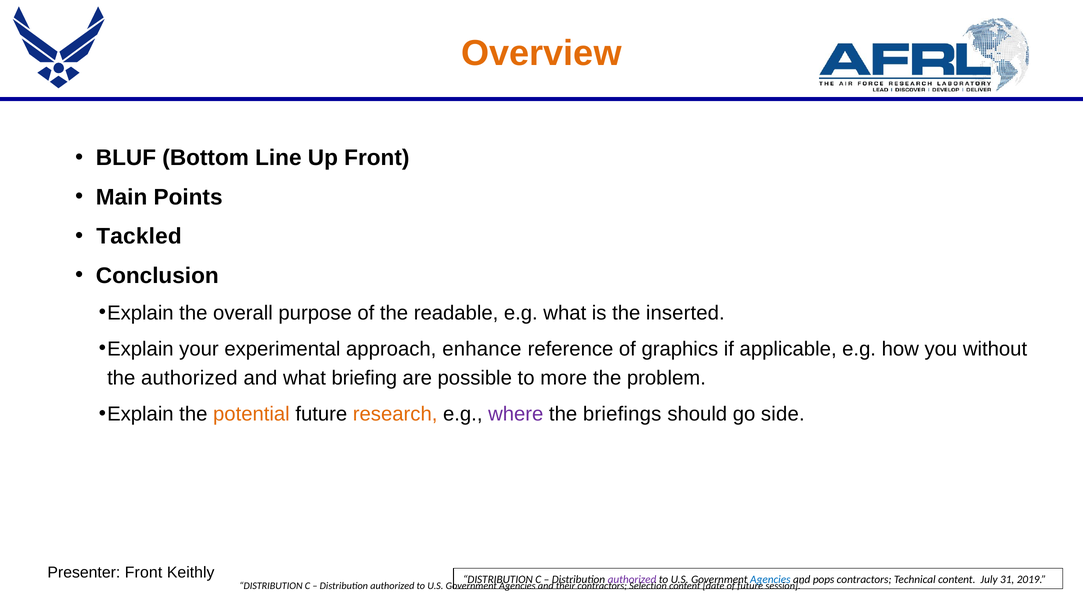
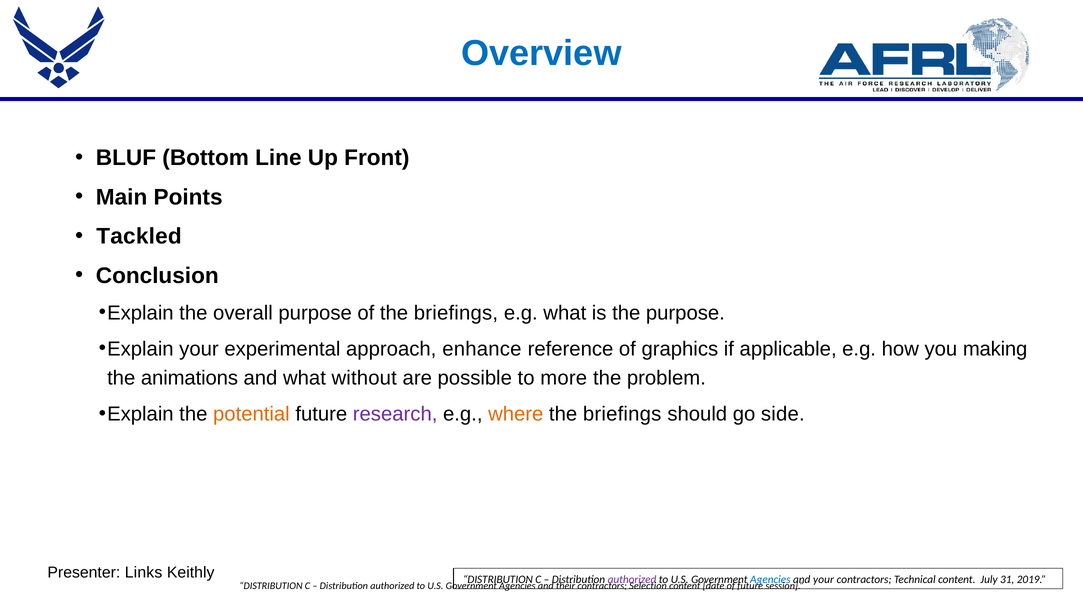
Overview colour: orange -> blue (541, 53)
of the readable: readable -> briefings (456, 313)
the inserted: inserted -> purpose (685, 313)
without: without -> making (995, 349)
the authorized: authorized -> animations (190, 378)
briefing: briefing -> without (364, 378)
research colour: orange -> purple (395, 414)
where colour: purple -> orange (516, 414)
Presenter Front: Front -> Links (144, 573)
and pops: pops -> your (824, 580)
